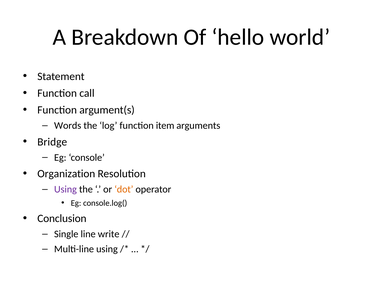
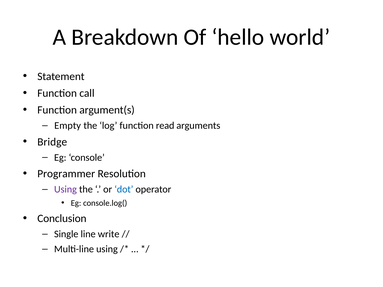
Words: Words -> Empty (68, 126)
item: item -> read (165, 126)
Organization: Organization -> Programmer (66, 174)
dot colour: orange -> blue (124, 190)
